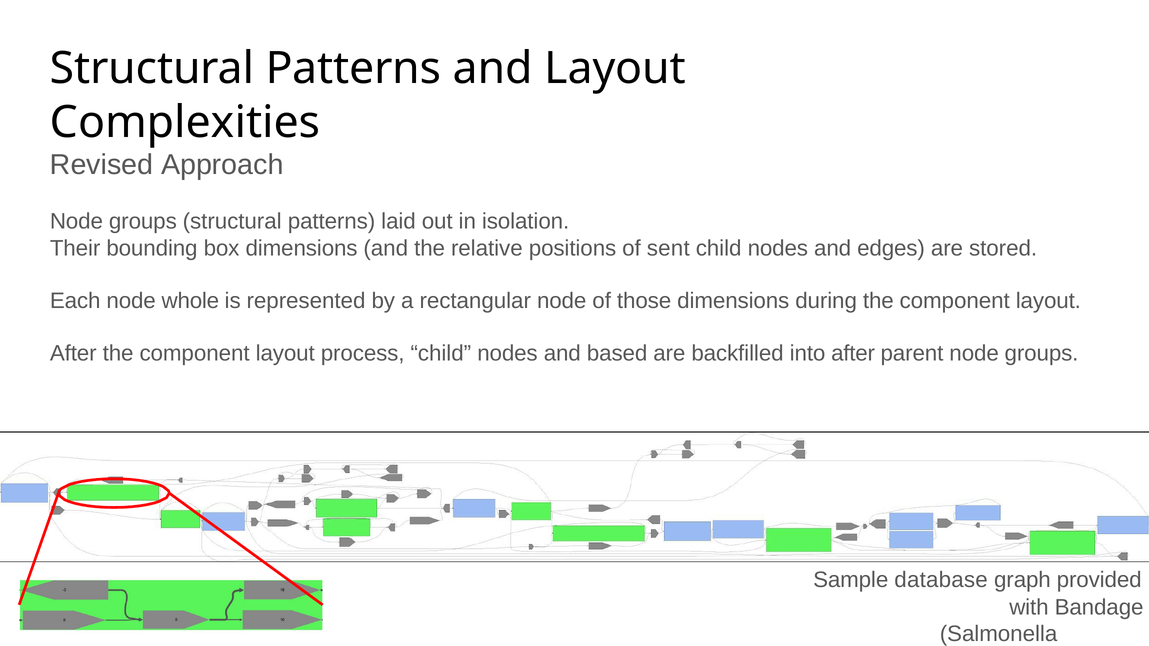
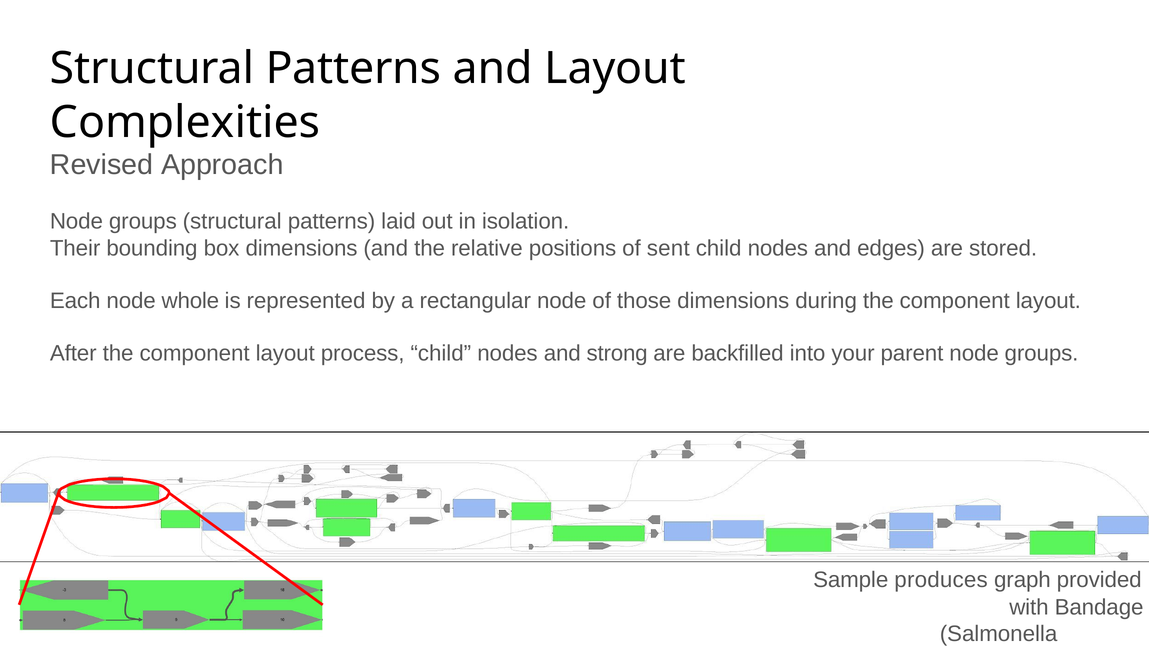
based: based -> strong (617, 353)
into after: after -> your (853, 353)
database: database -> produces (941, 580)
